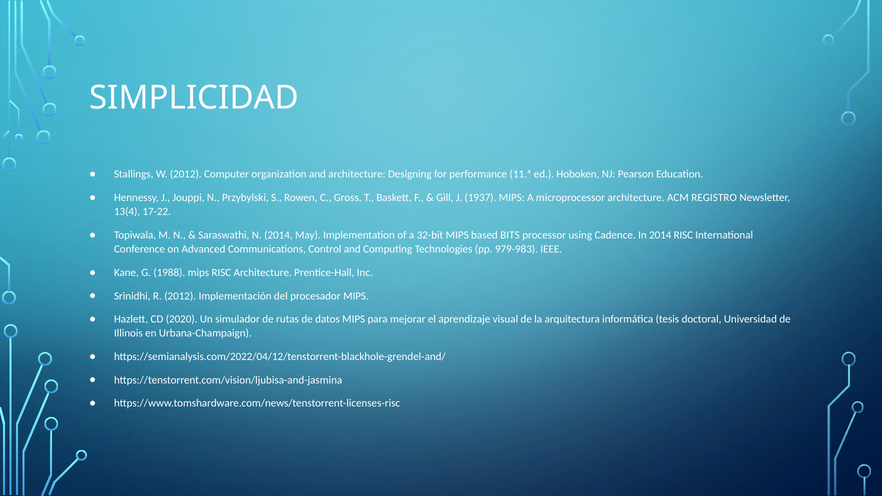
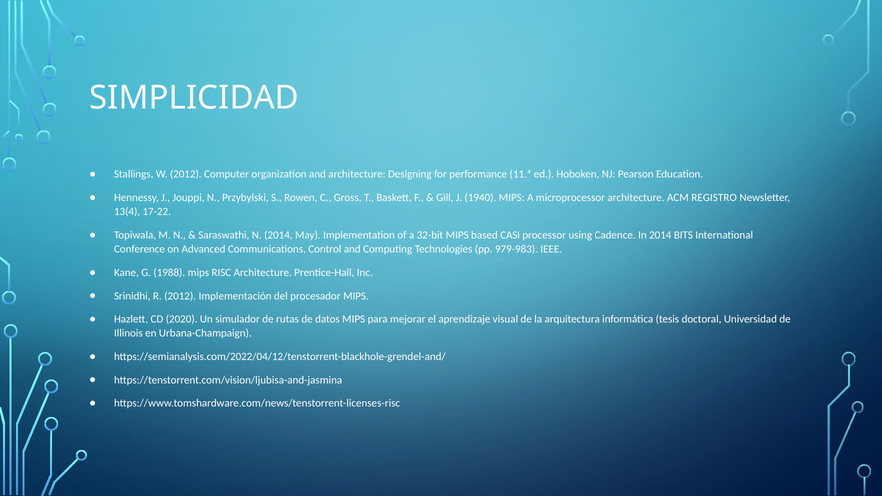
1937: 1937 -> 1940 (480, 198)
BITS: BITS -> CASI (510, 235)
2014 RISC: RISC -> BITS (683, 235)
